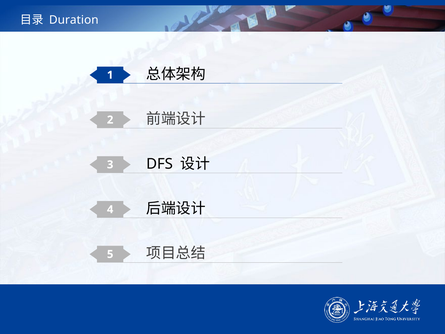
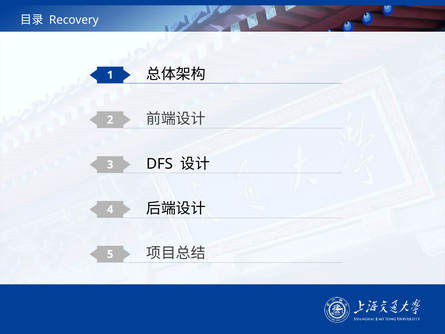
Duration: Duration -> Recovery (74, 20)
